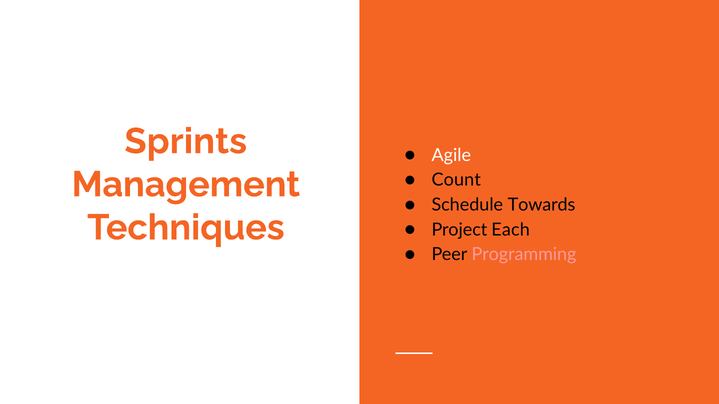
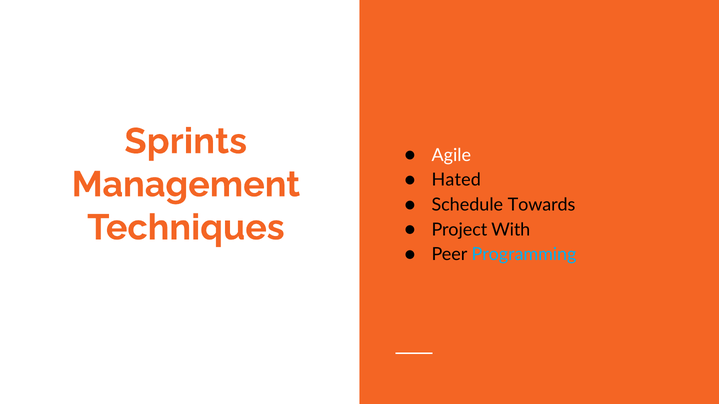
Count: Count -> Hated (456, 180)
Each: Each -> With (511, 230)
Programming colour: pink -> light blue (524, 255)
